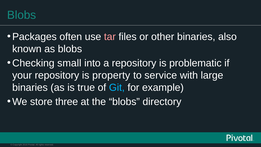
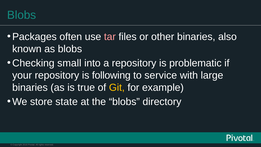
property: property -> following (111, 75)
Git colour: light blue -> yellow (117, 87)
three: three -> state (67, 102)
